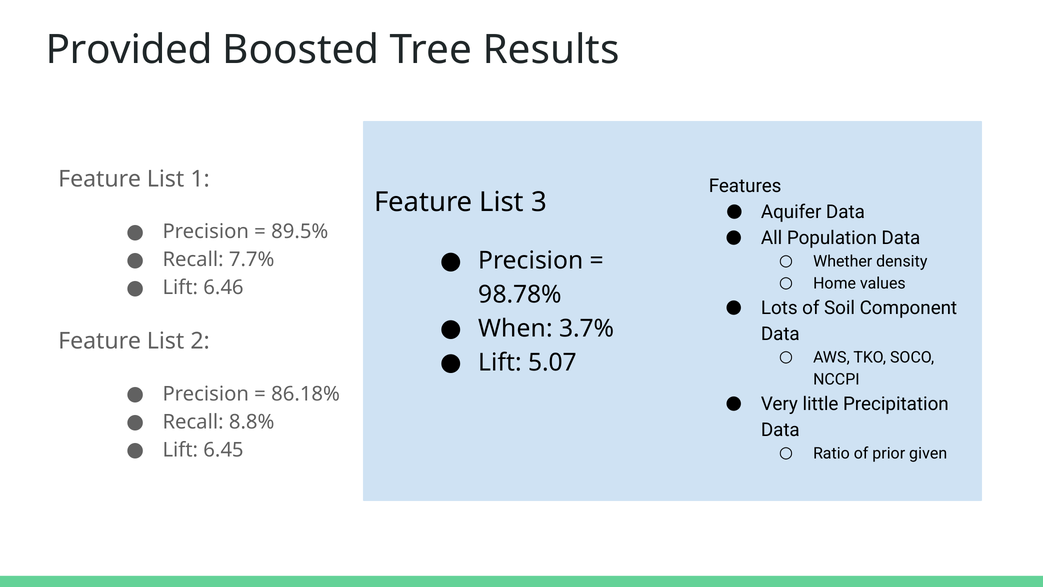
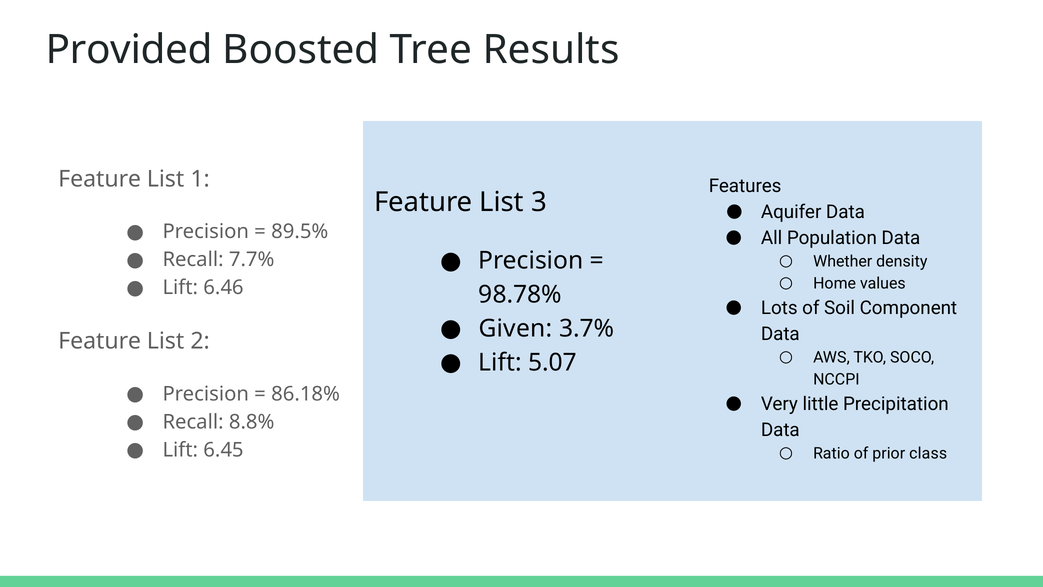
When: When -> Given (515, 328)
given: given -> class (928, 453)
